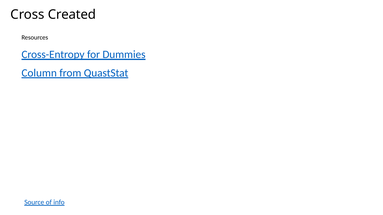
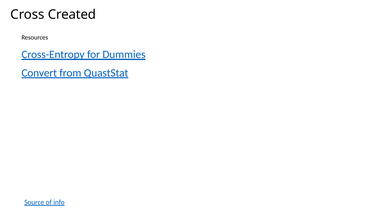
Column: Column -> Convert (39, 73)
